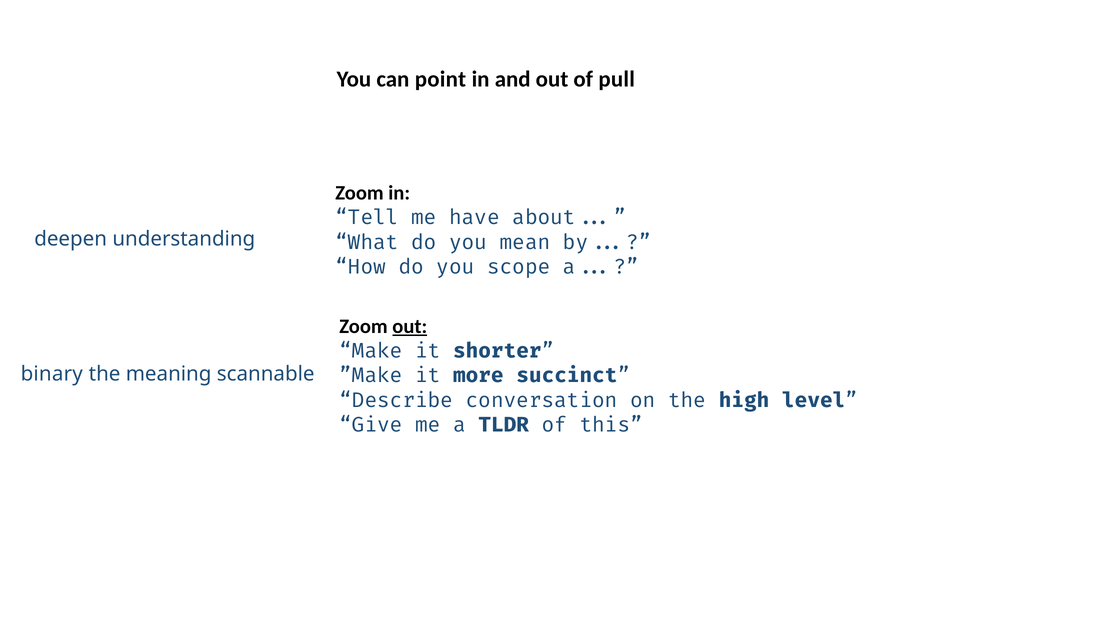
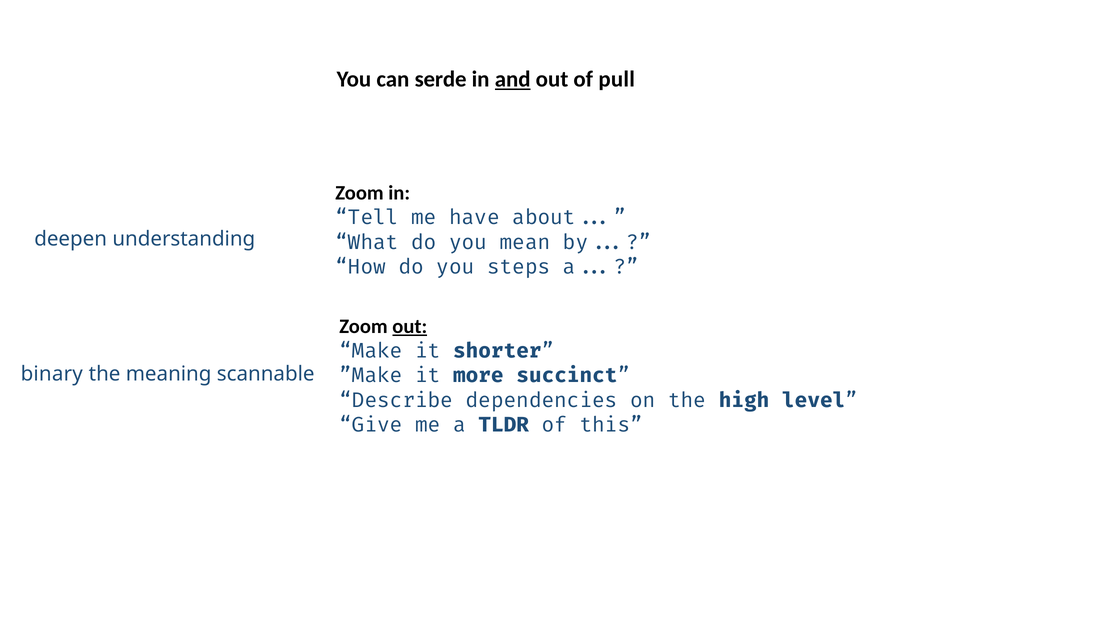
point: point -> serde (441, 79)
and underline: none -> present (513, 79)
scope: scope -> steps (519, 267)
conversation: conversation -> dependencies (542, 400)
